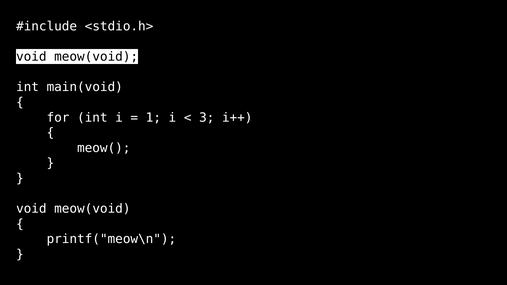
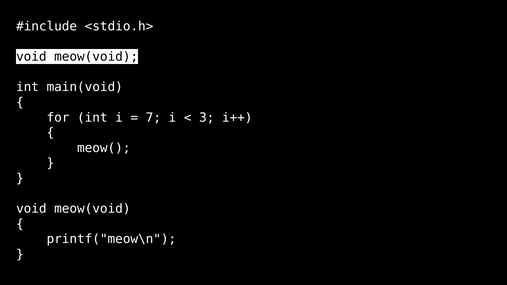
1: 1 -> 7 (153, 118)
